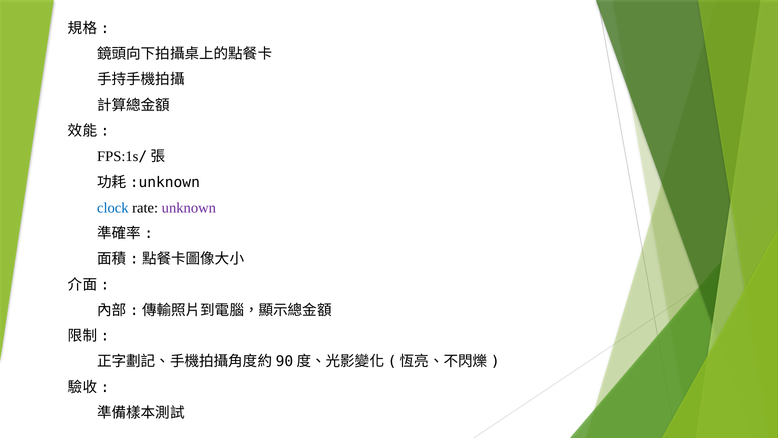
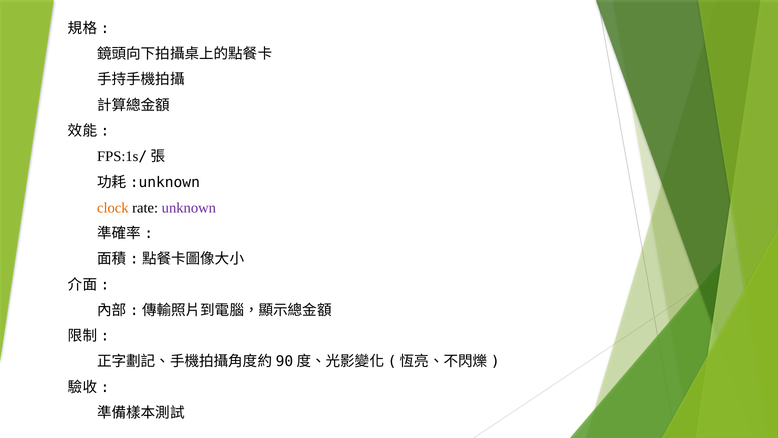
clock colour: blue -> orange (113, 208)
